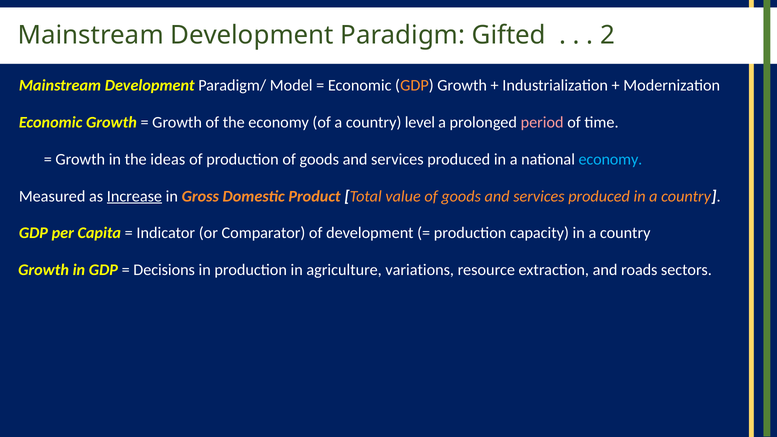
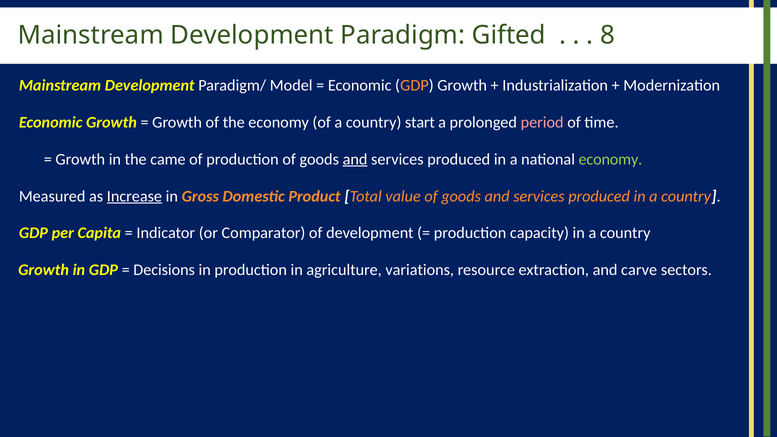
2: 2 -> 8 (607, 35)
level: level -> start (420, 122)
ideas: ideas -> came (168, 159)
and underline: none -> present (355, 159)
economy colour: light blue -> light green (610, 159)
roads: roads -> carve (639, 270)
